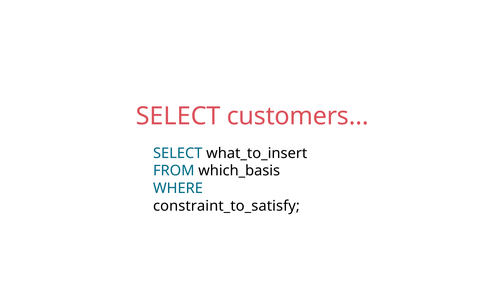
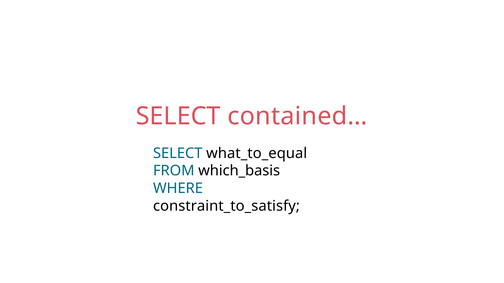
customers…: customers… -> contained… (297, 116)
what_to_insert: what_to_insert -> what_to_equal (257, 153)
